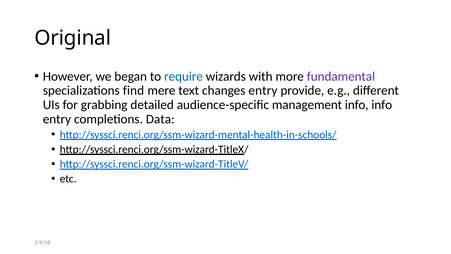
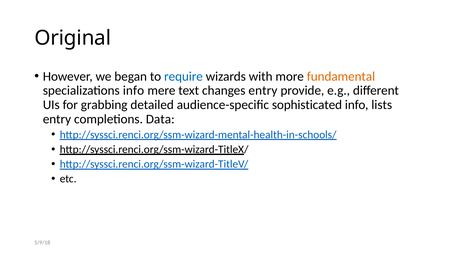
fundamental colour: purple -> orange (341, 76)
specializations find: find -> info (133, 90)
management: management -> sophisticated (307, 105)
info info: info -> lists (382, 105)
